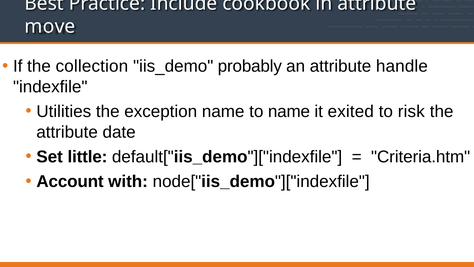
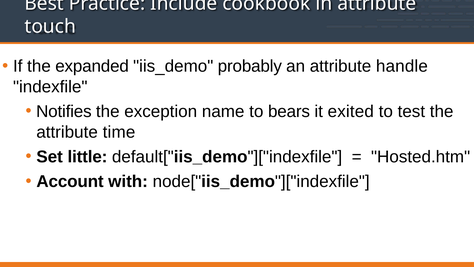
move: move -> touch (50, 26)
collection: collection -> expanded (92, 66)
Utilities: Utilities -> Notifies (64, 111)
to name: name -> bears (289, 111)
risk: risk -> test (411, 111)
date: date -> time (119, 132)
Criteria.htm: Criteria.htm -> Hosted.htm (421, 157)
